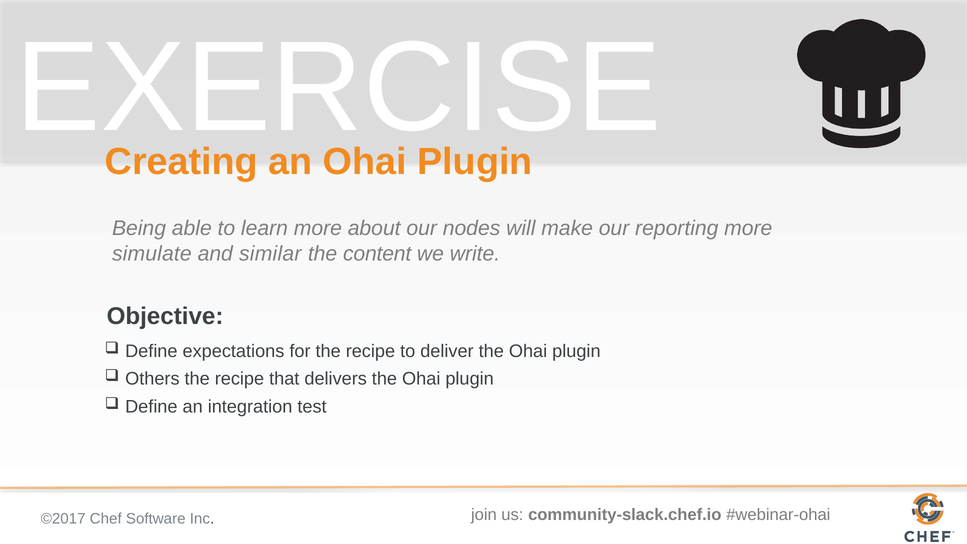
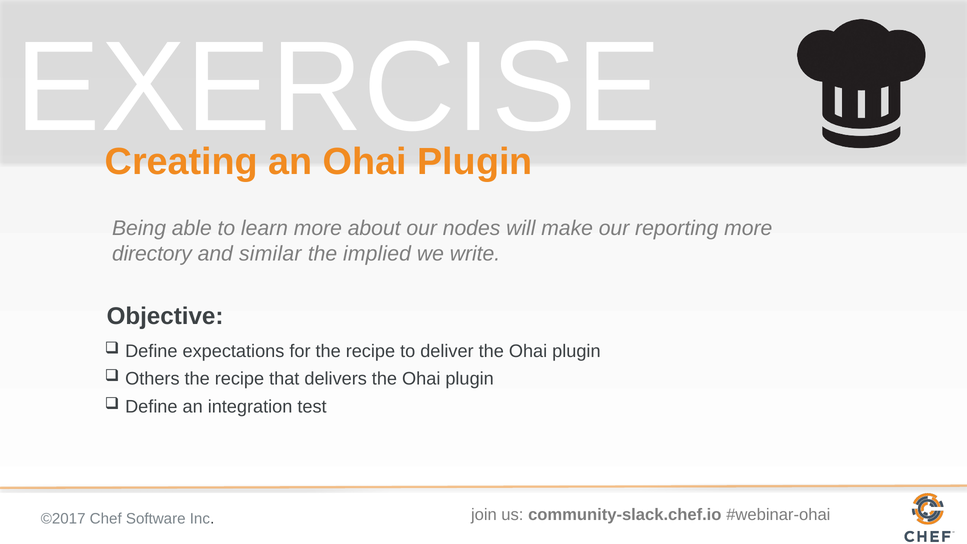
simulate: simulate -> directory (152, 254)
content: content -> implied (377, 254)
